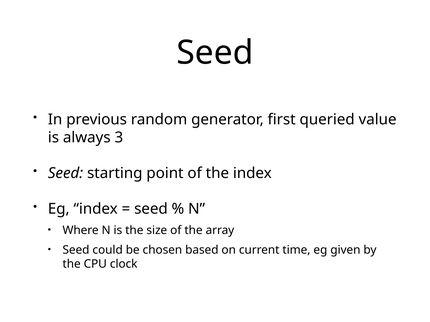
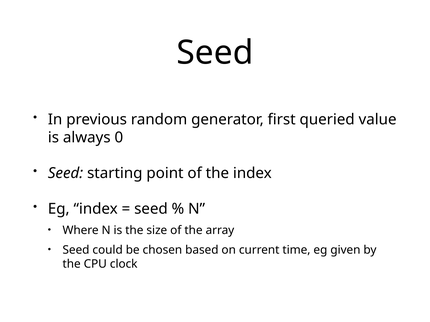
3: 3 -> 0 (119, 138)
